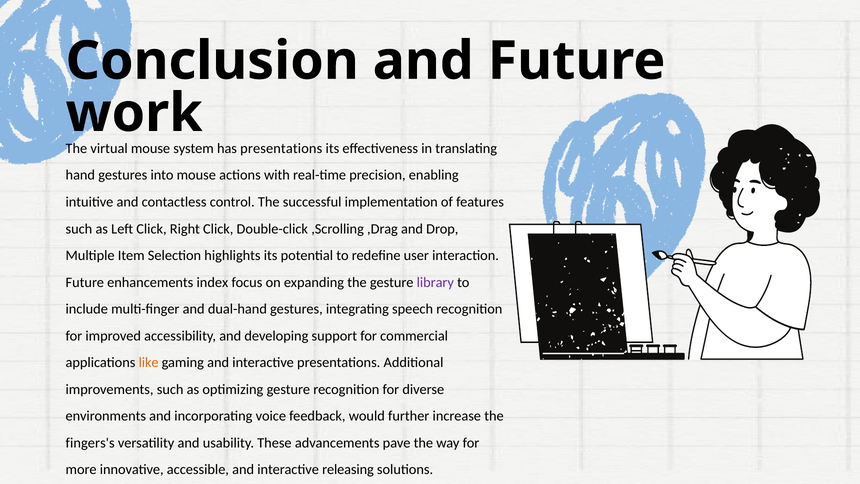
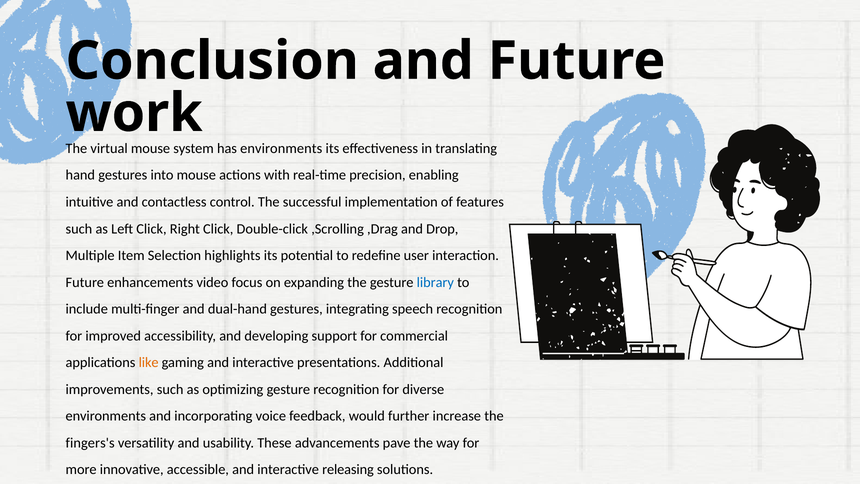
has presentations: presentations -> environments (281, 148)
index: index -> video (212, 282)
library colour: purple -> blue (435, 282)
